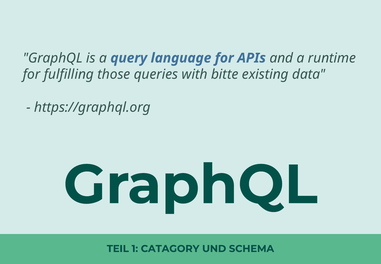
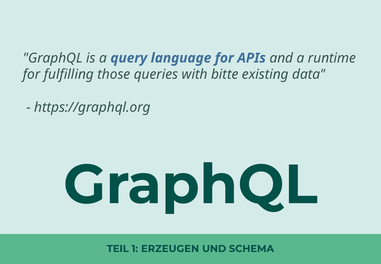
CATAGORY: CATAGORY -> ERZEUGEN (170, 248)
